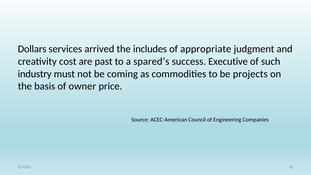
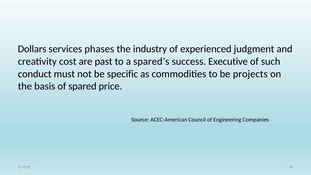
arrived: arrived -> phases (99, 49)
includes: includes -> industry (150, 49)
appropriate: appropriate -> experienced (206, 49)
industry: industry -> conduct (35, 74)
coming: coming -> specific (122, 74)
owner: owner -> spared (82, 86)
